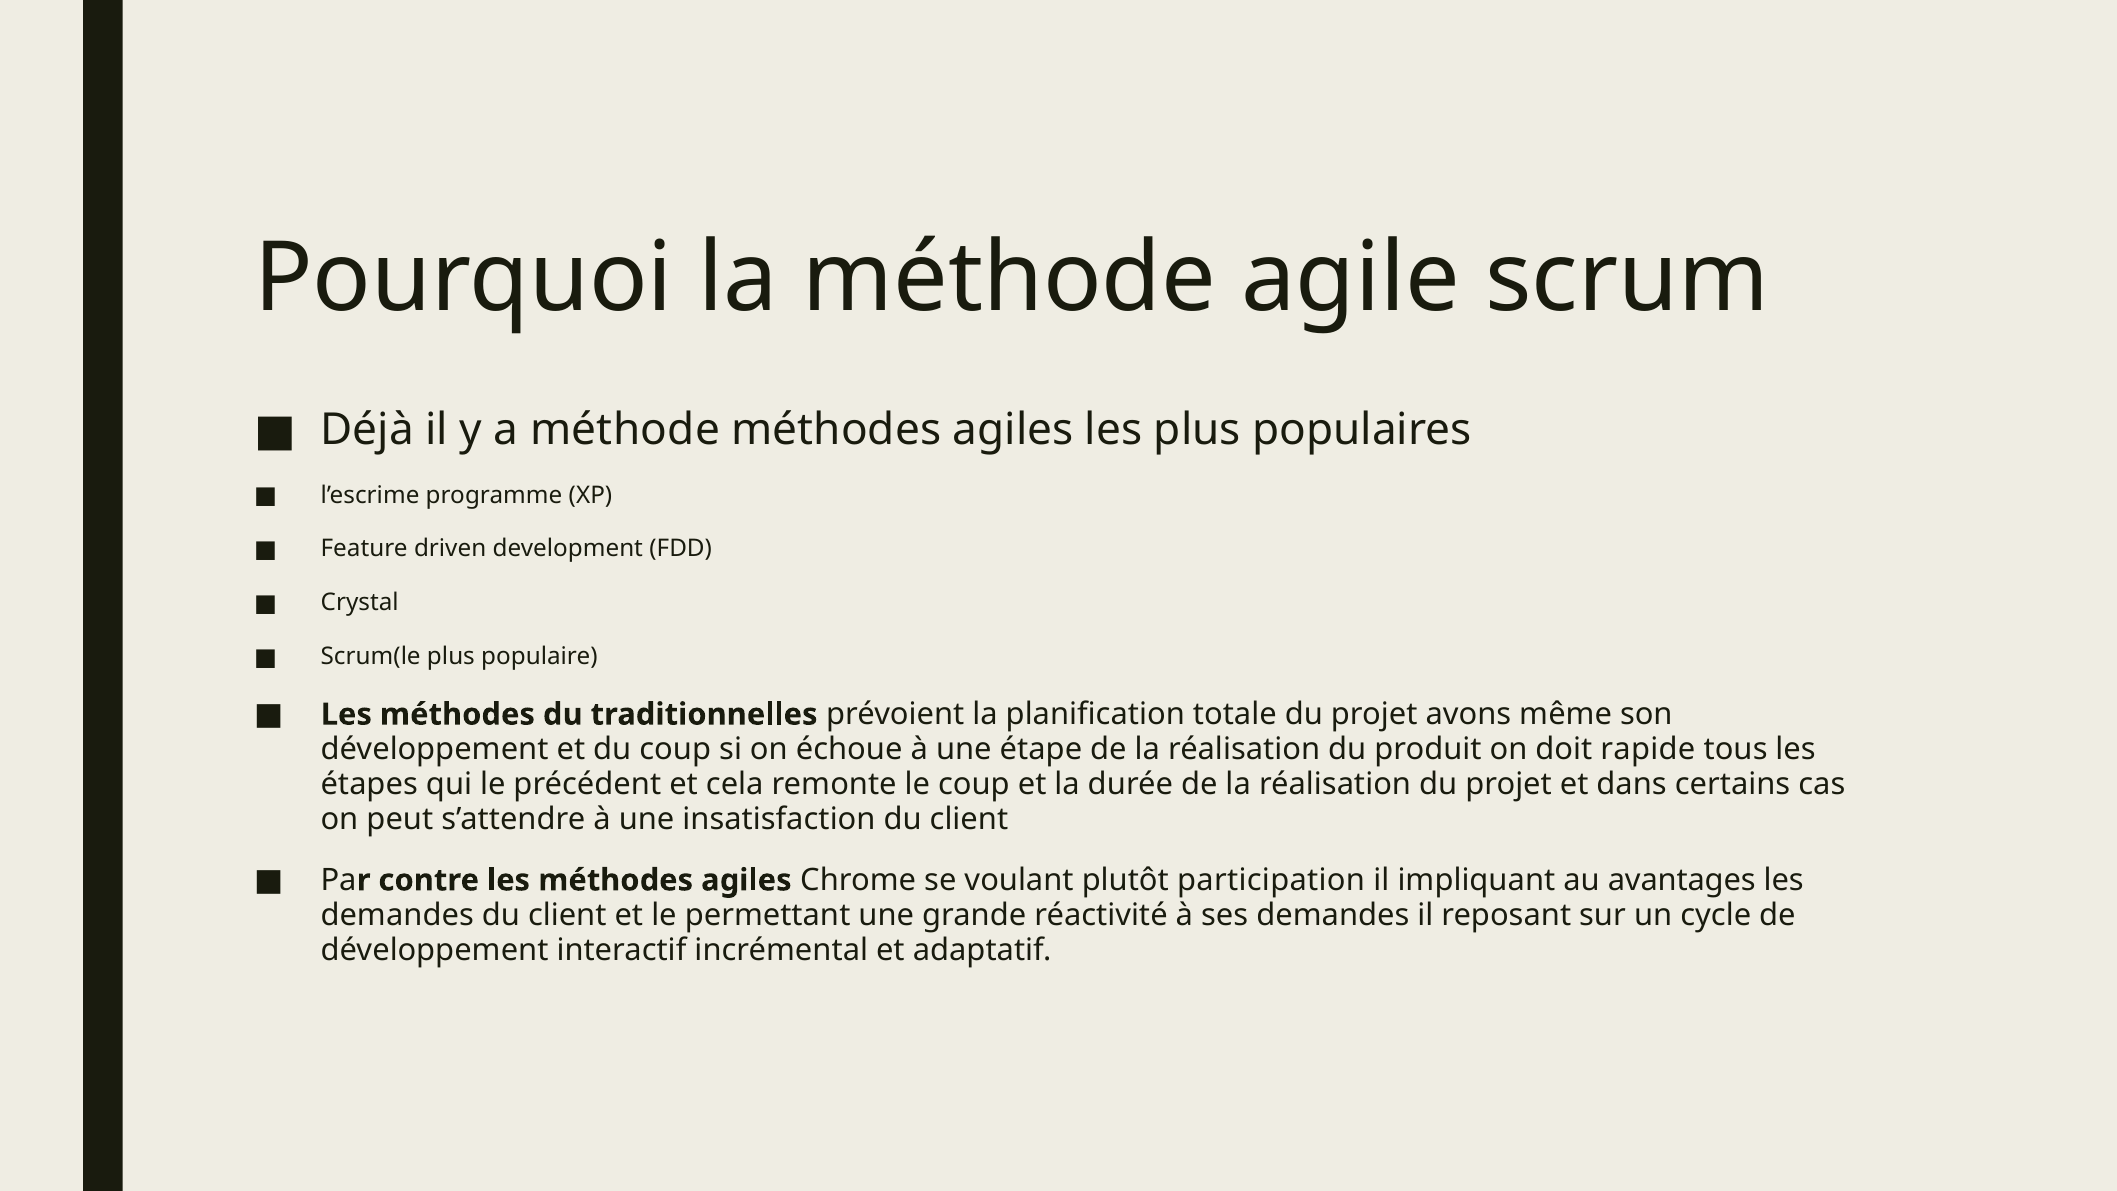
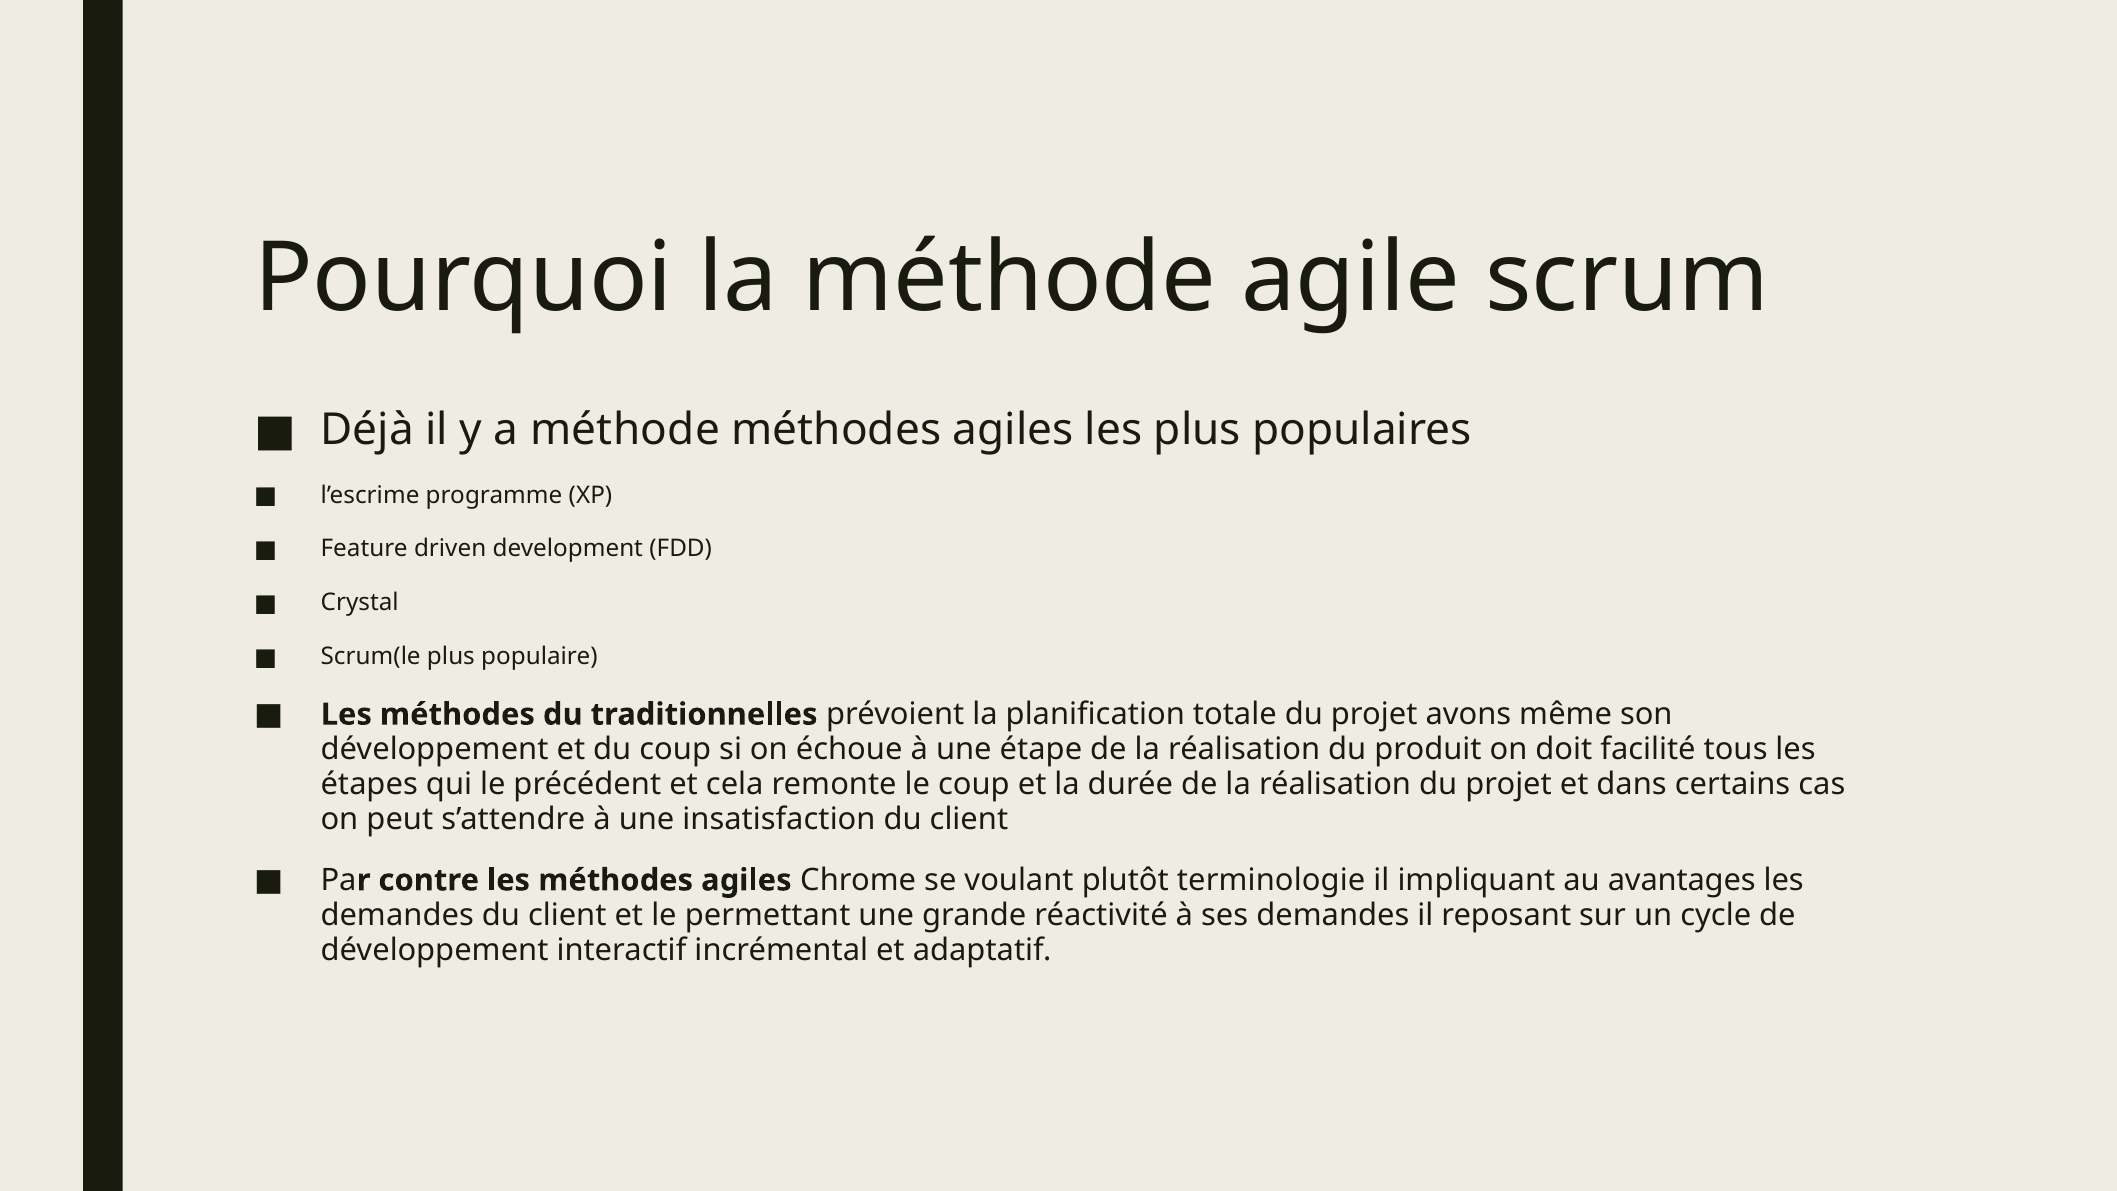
rapide: rapide -> facilité (1648, 749)
participation: participation -> terminologie (1271, 880)
